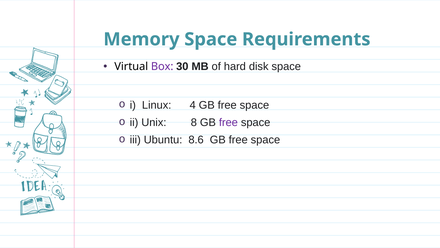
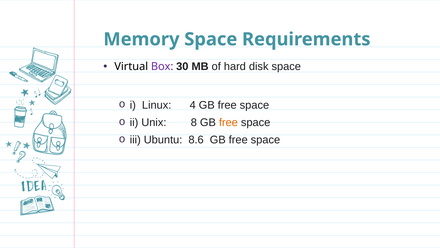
free colour: purple -> orange (228, 122)
